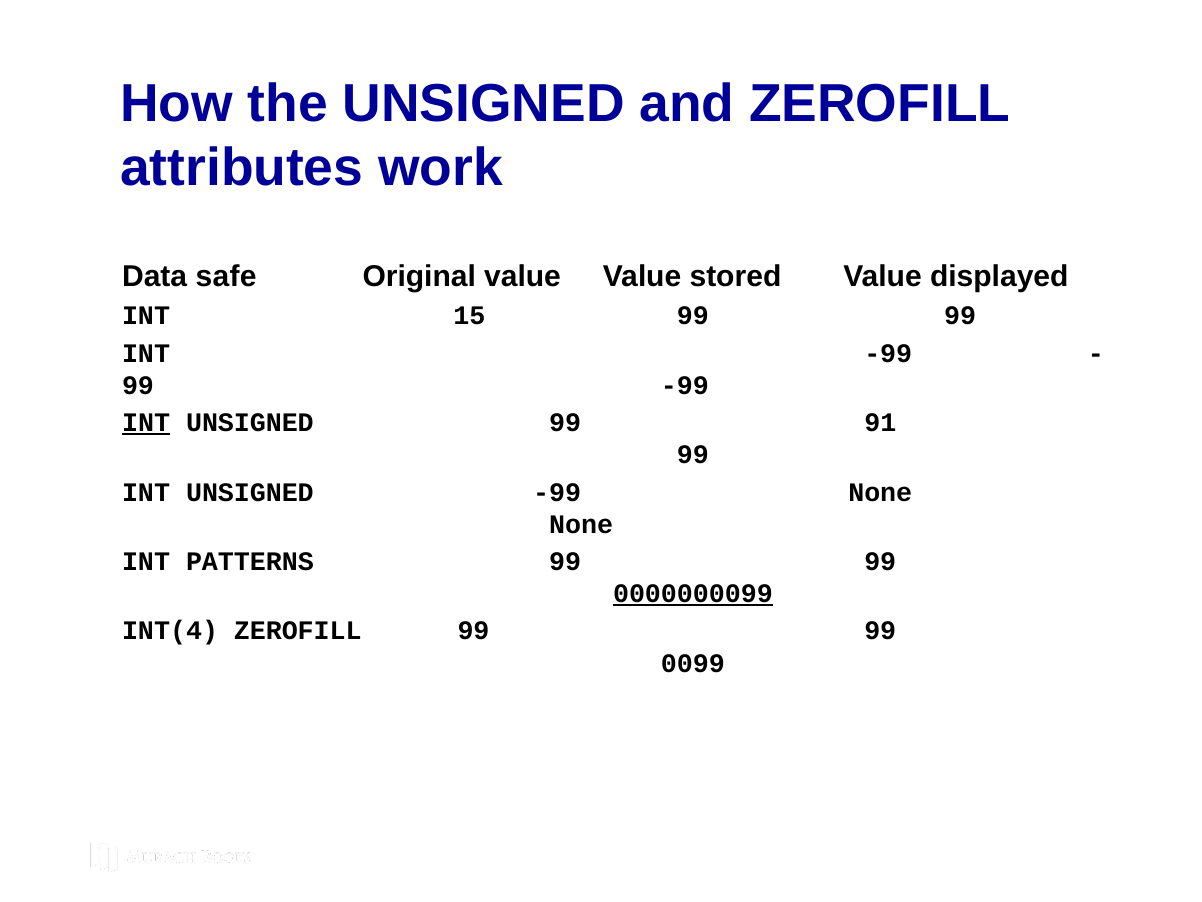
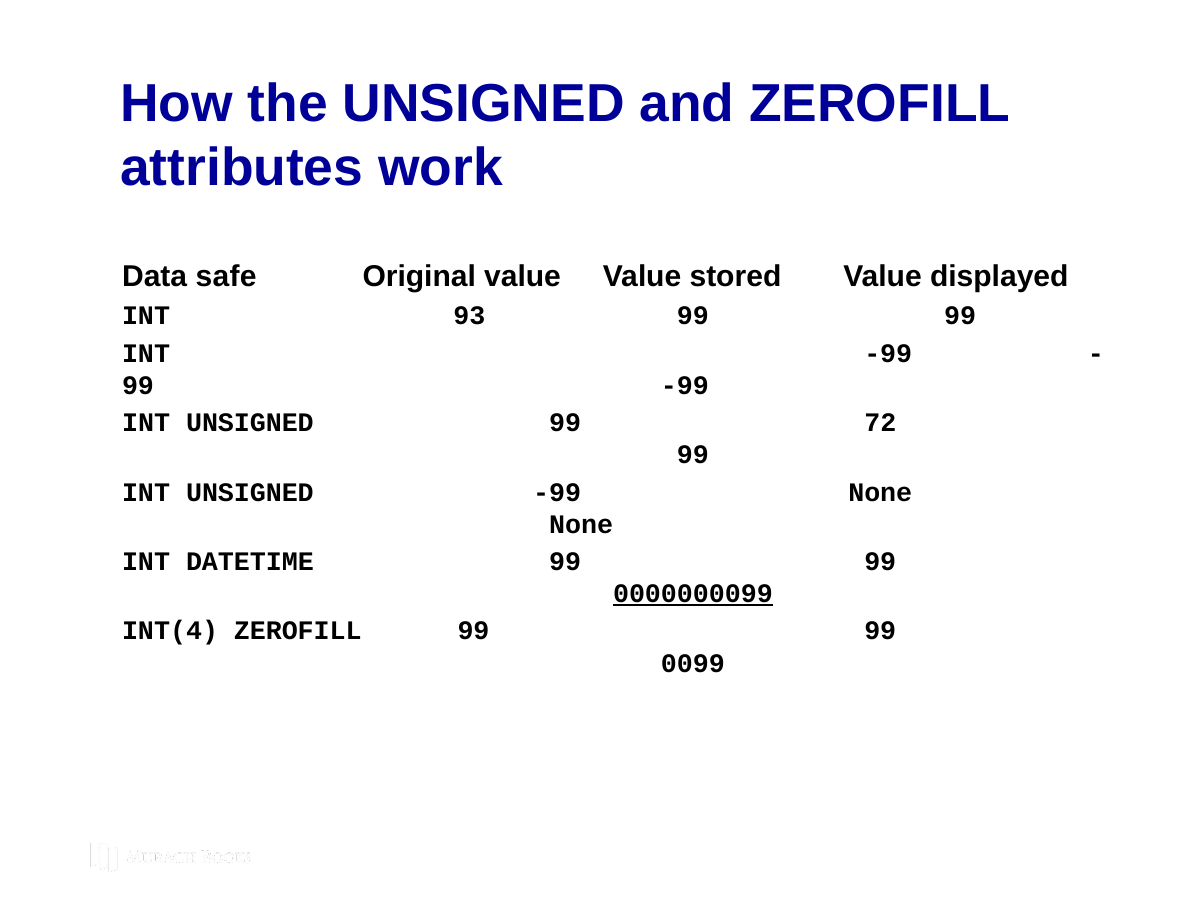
15: 15 -> 93 (469, 316)
INT underline: present -> none (146, 423)
91: 91 -> 72 (880, 423)
PATTERNS: PATTERNS -> DATETIME (250, 561)
